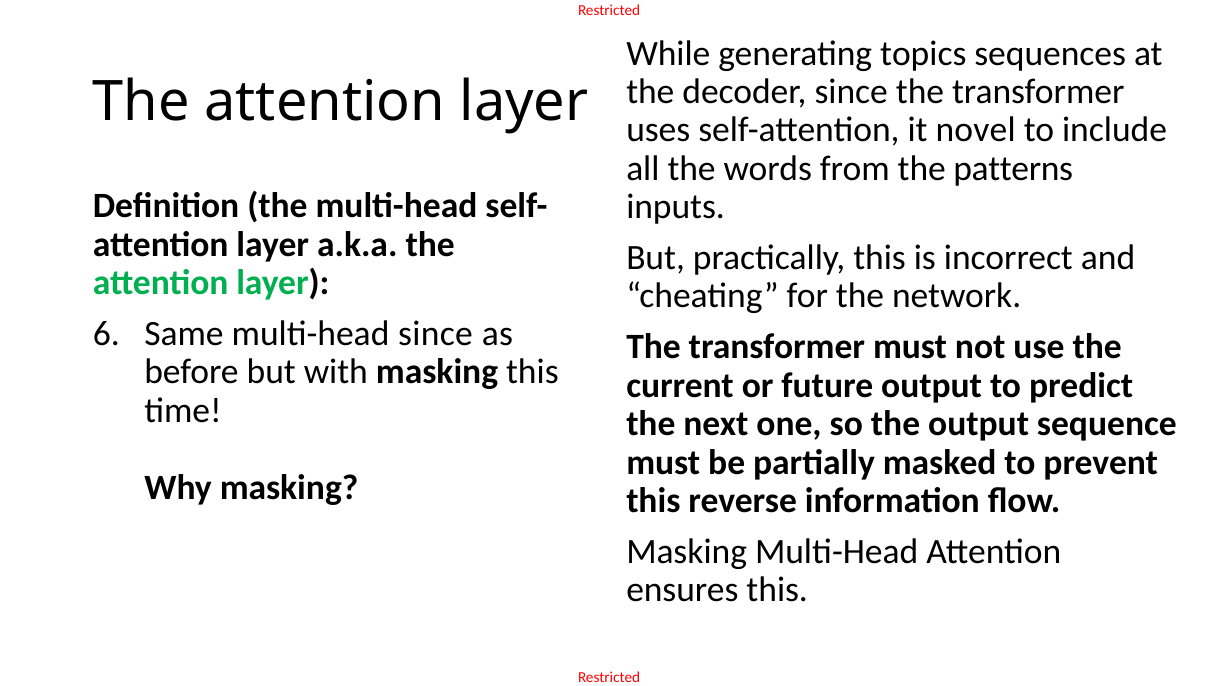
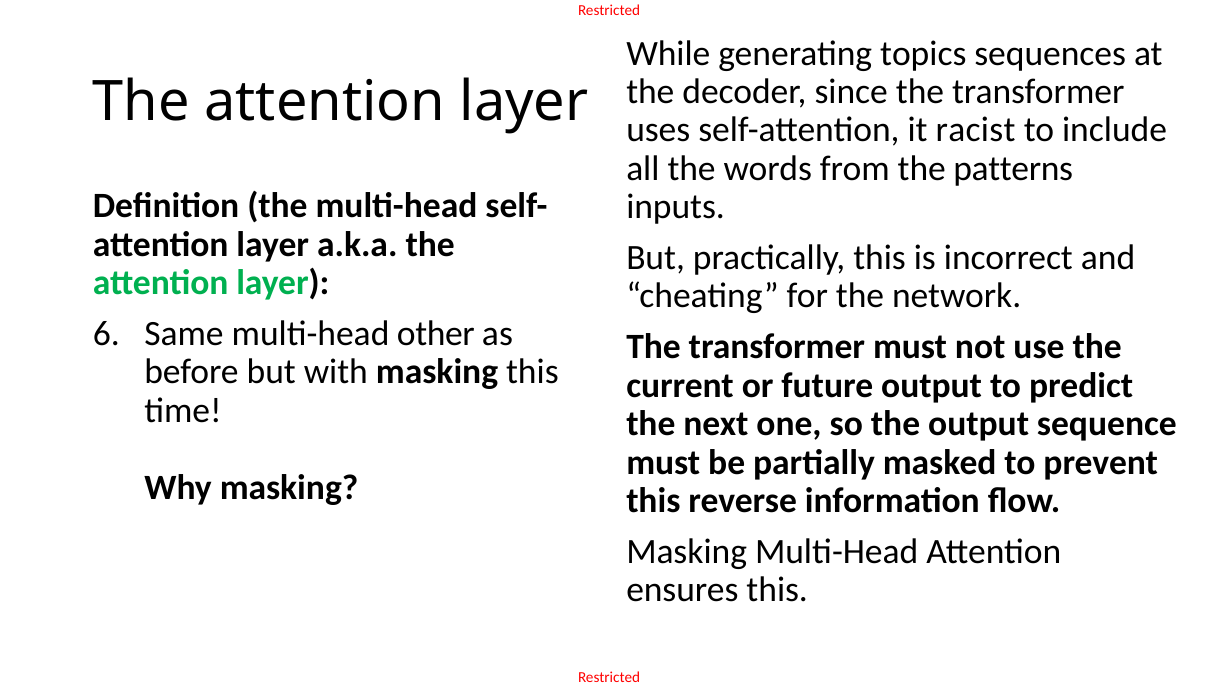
novel: novel -> racist (976, 130)
multi-head since: since -> other (436, 334)
